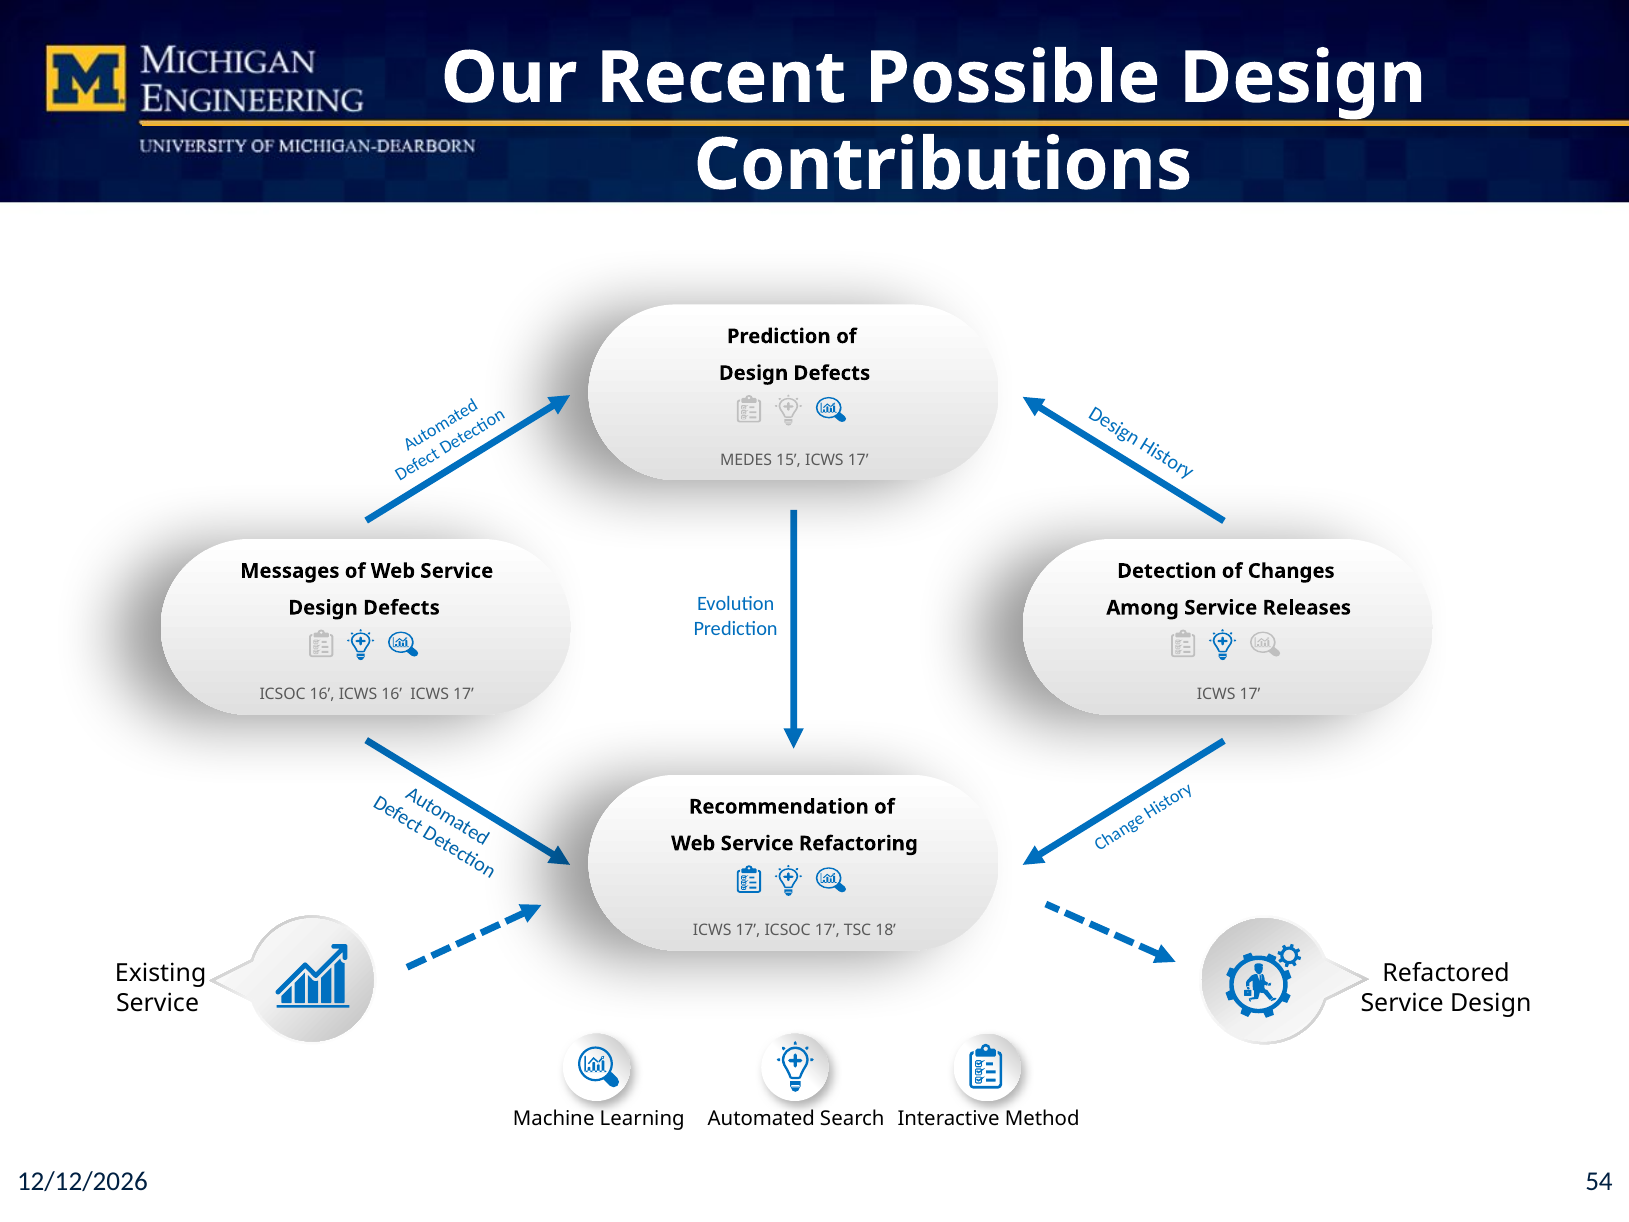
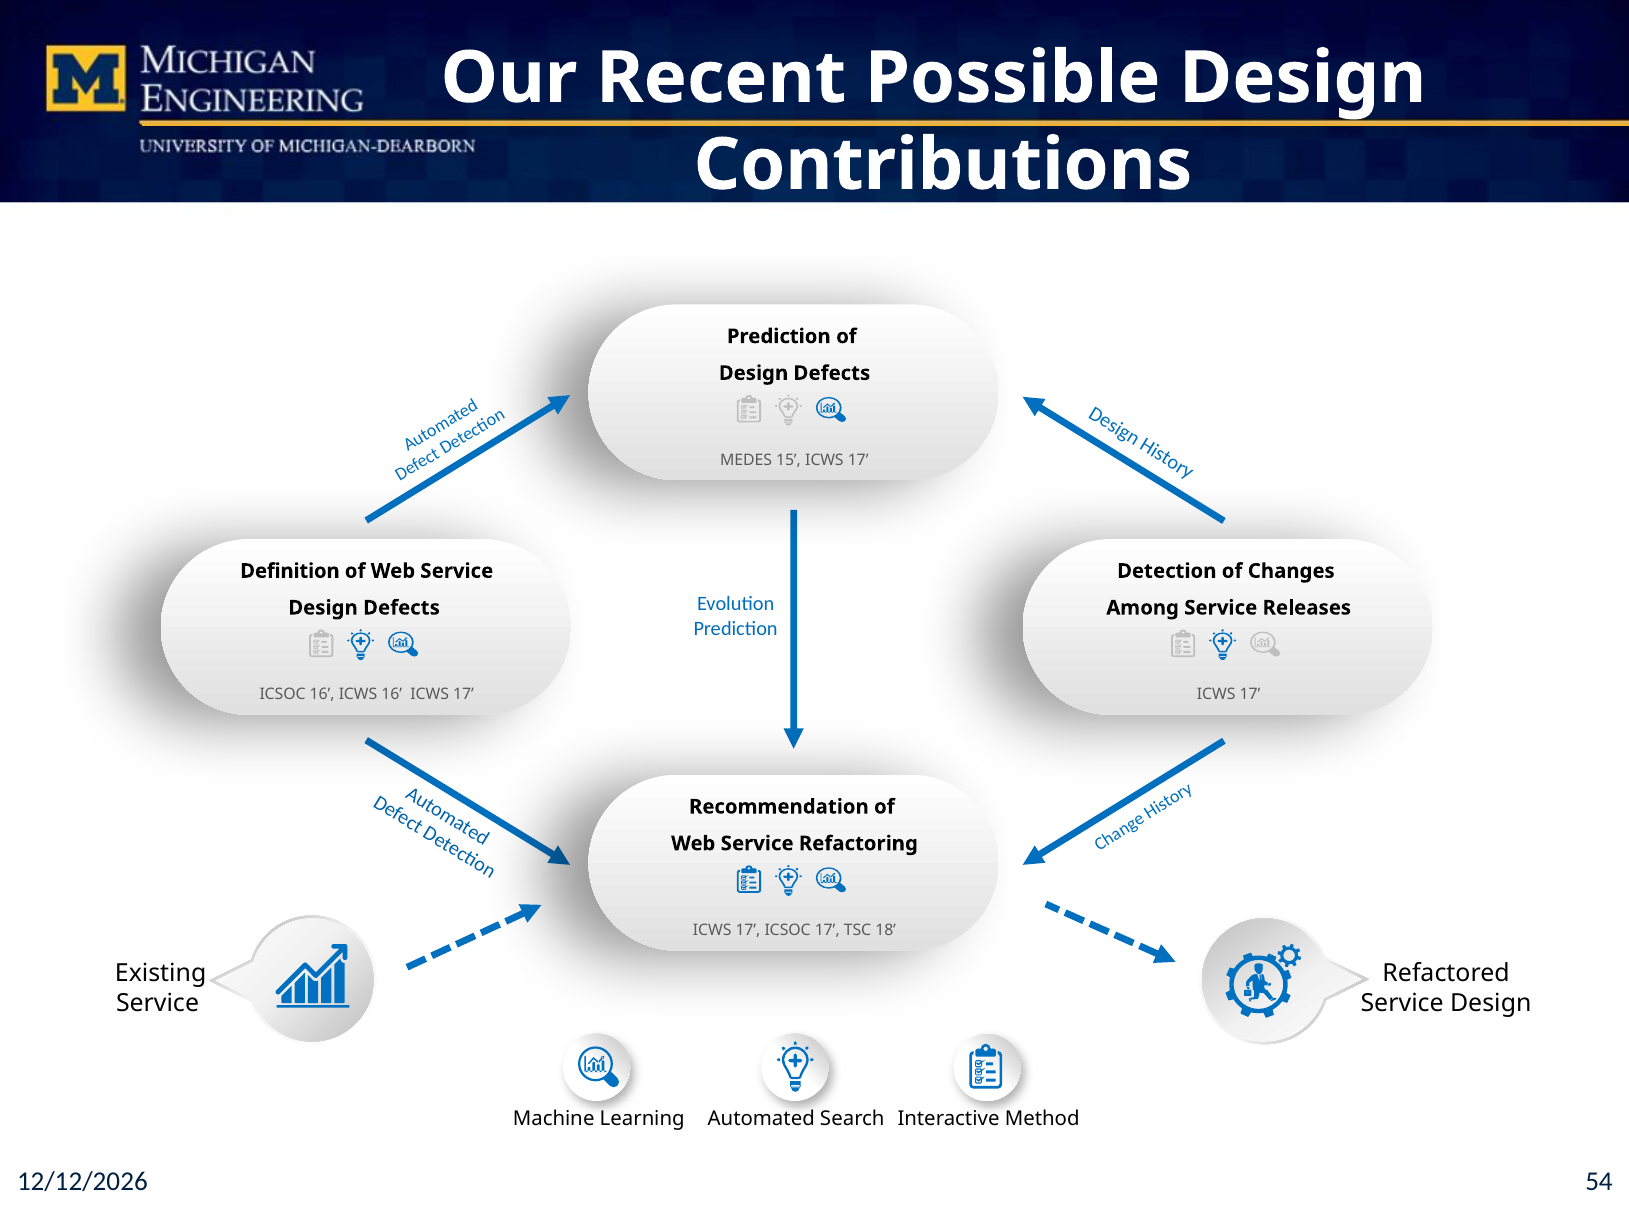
Messages: Messages -> Definition (290, 571)
